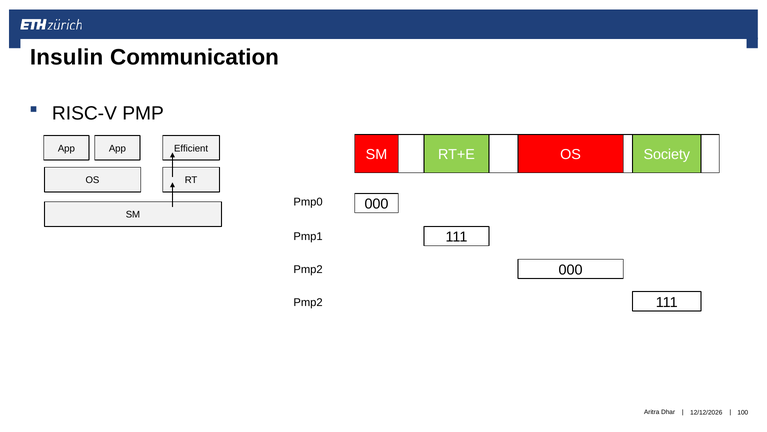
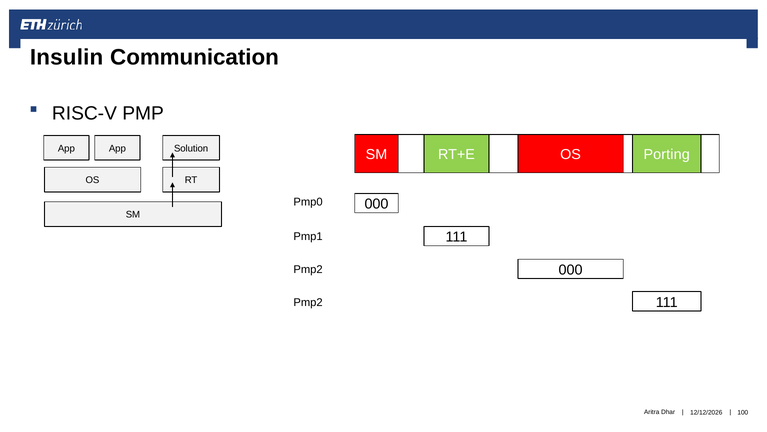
Efficient: Efficient -> Solution (191, 148)
Society: Society -> Porting (667, 154)
